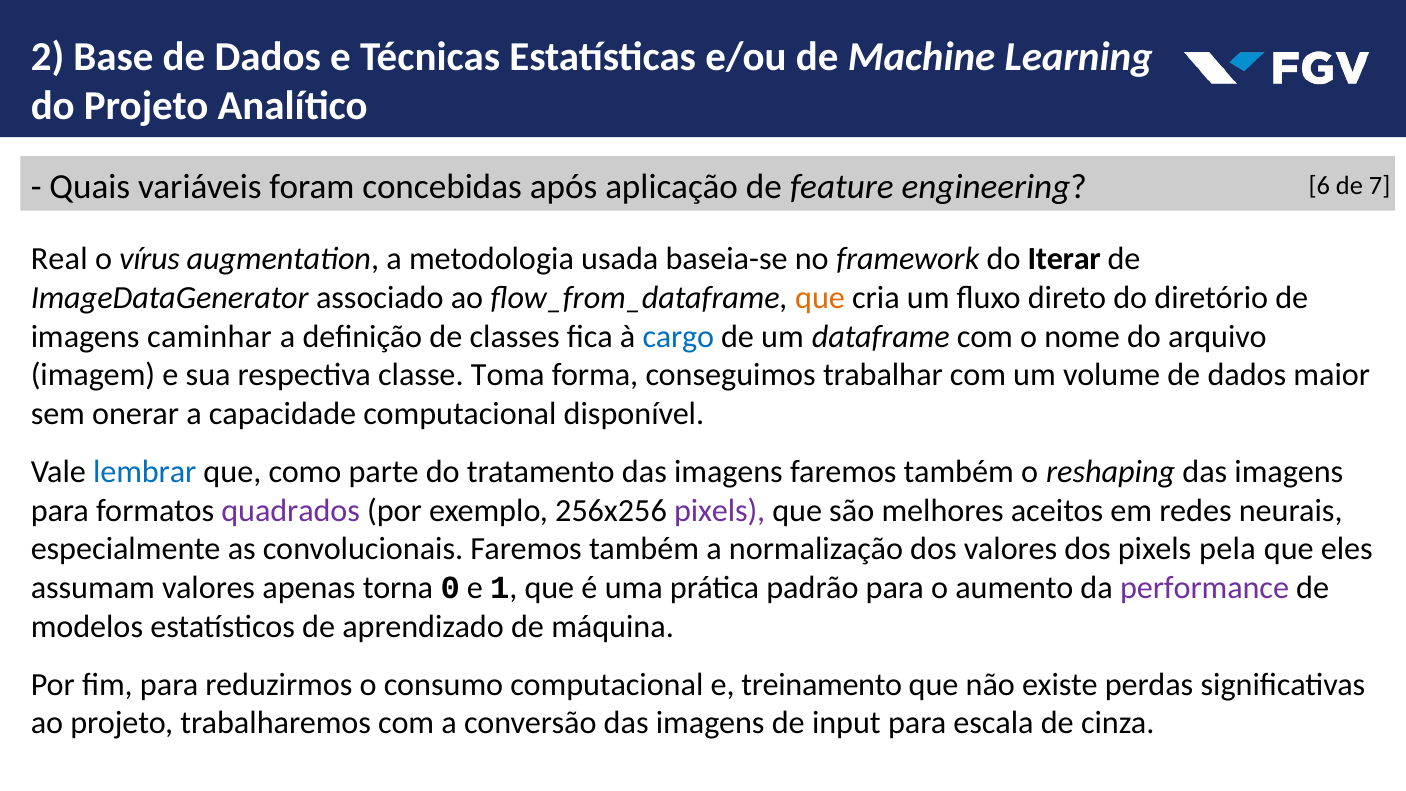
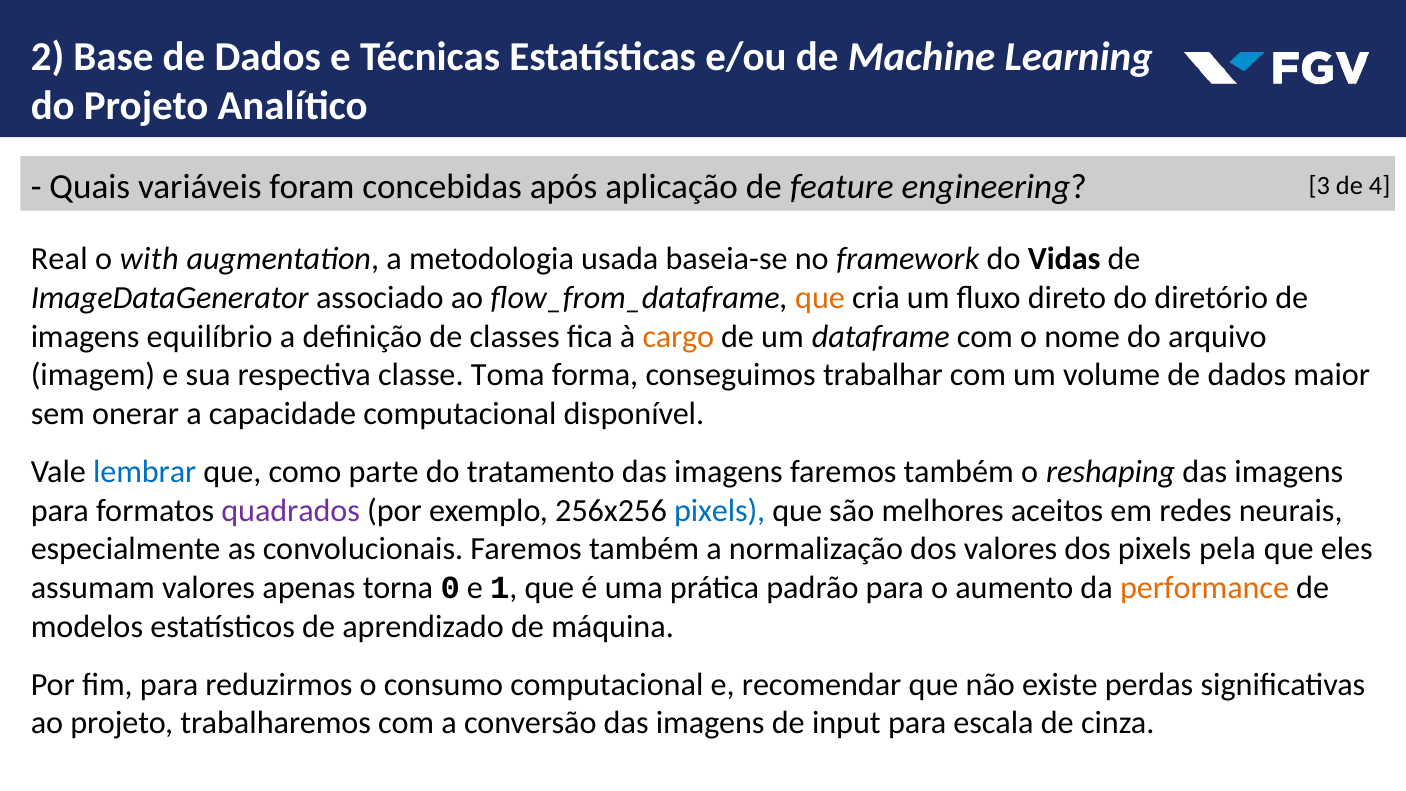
6: 6 -> 3 (1319, 186)
7: 7 -> 4 (1380, 186)
vírus: vírus -> with (149, 259)
Iterar: Iterar -> Vidas (1064, 259)
caminhar: caminhar -> equilíbrio (210, 337)
cargo colour: blue -> orange (678, 337)
pixels colour: purple -> blue (720, 510)
performance colour: purple -> orange (1205, 588)
treinamento: treinamento -> recomendar (822, 684)
